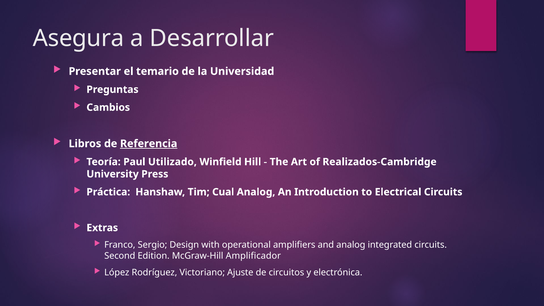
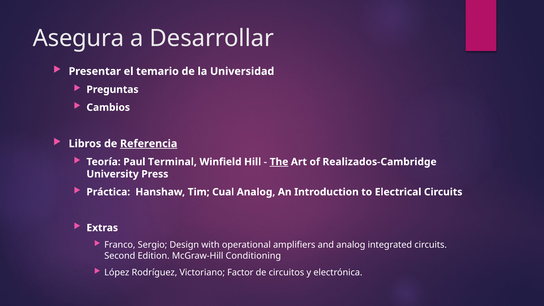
Utilizado: Utilizado -> Terminal (172, 162)
The underline: none -> present (279, 162)
Amplificador: Amplificador -> Conditioning (253, 256)
Ajuste: Ajuste -> Factor (240, 272)
